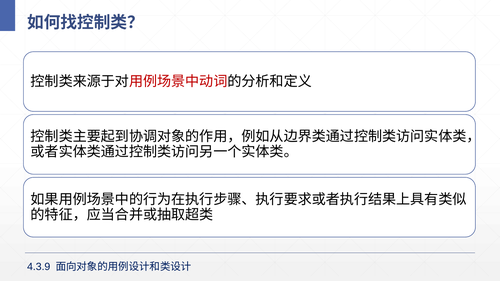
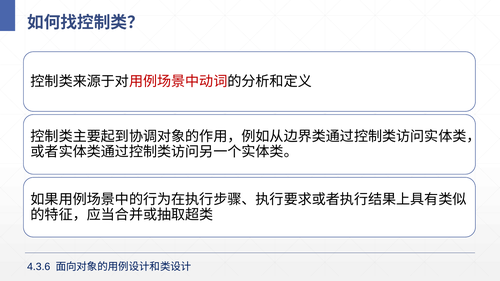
4.3.9: 4.3.9 -> 4.3.6 (39, 267)
